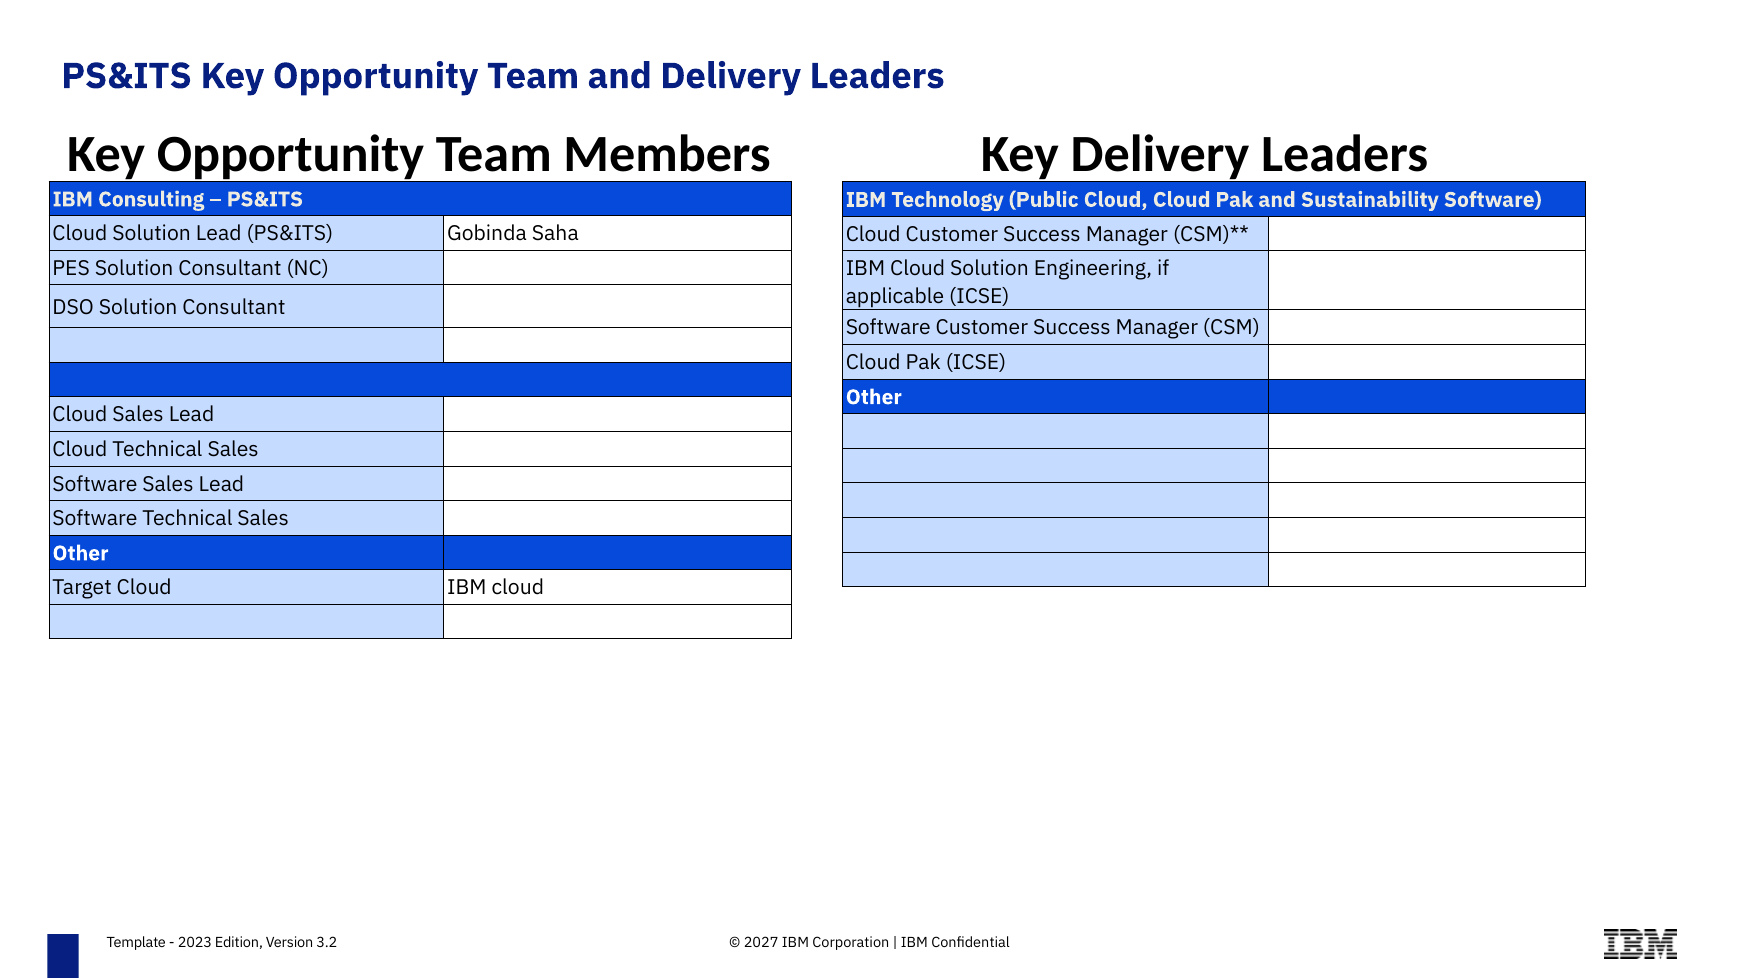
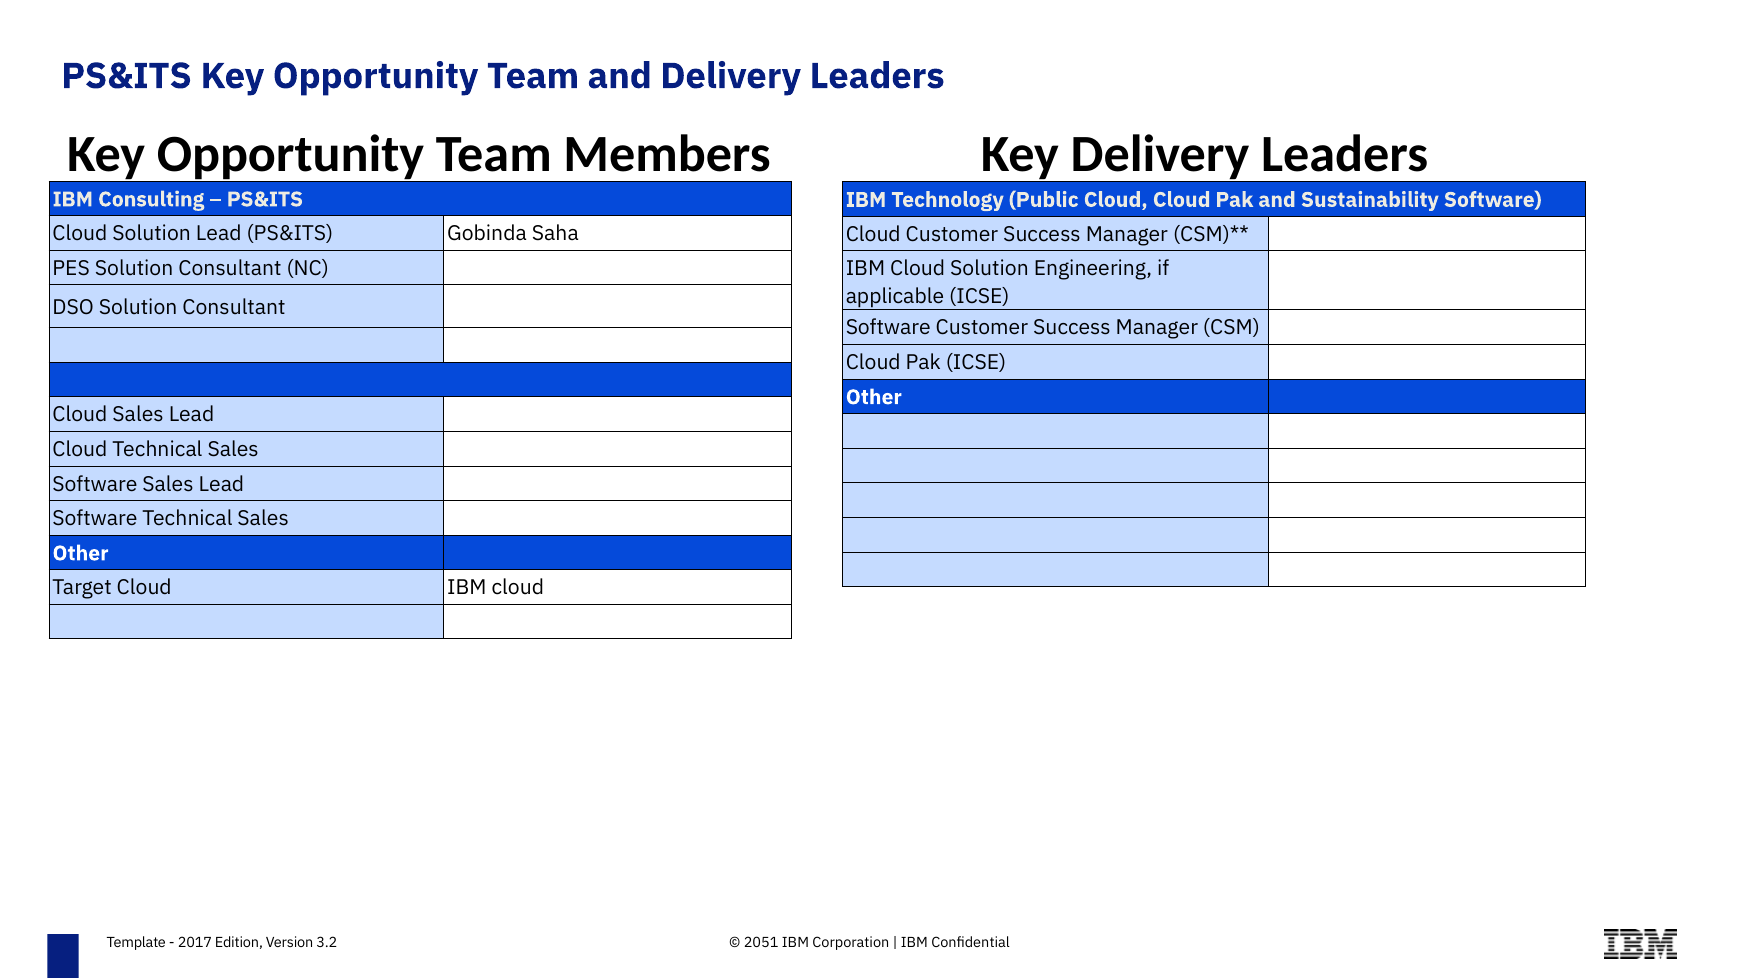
2023: 2023 -> 2017 (195, 943)
2027: 2027 -> 2051 (761, 943)
